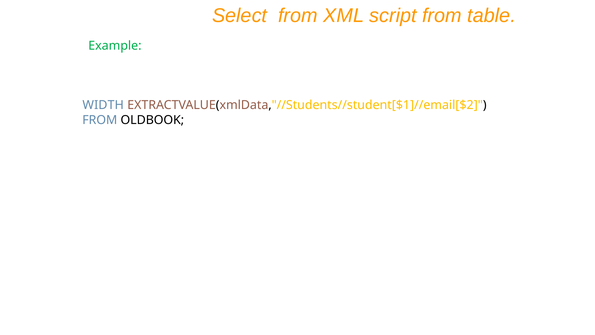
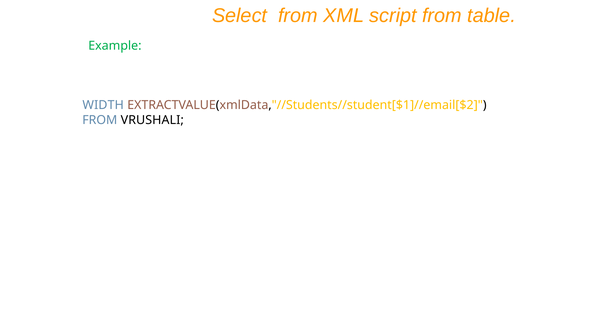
OLDBOOK: OLDBOOK -> VRUSHALI (152, 120)
